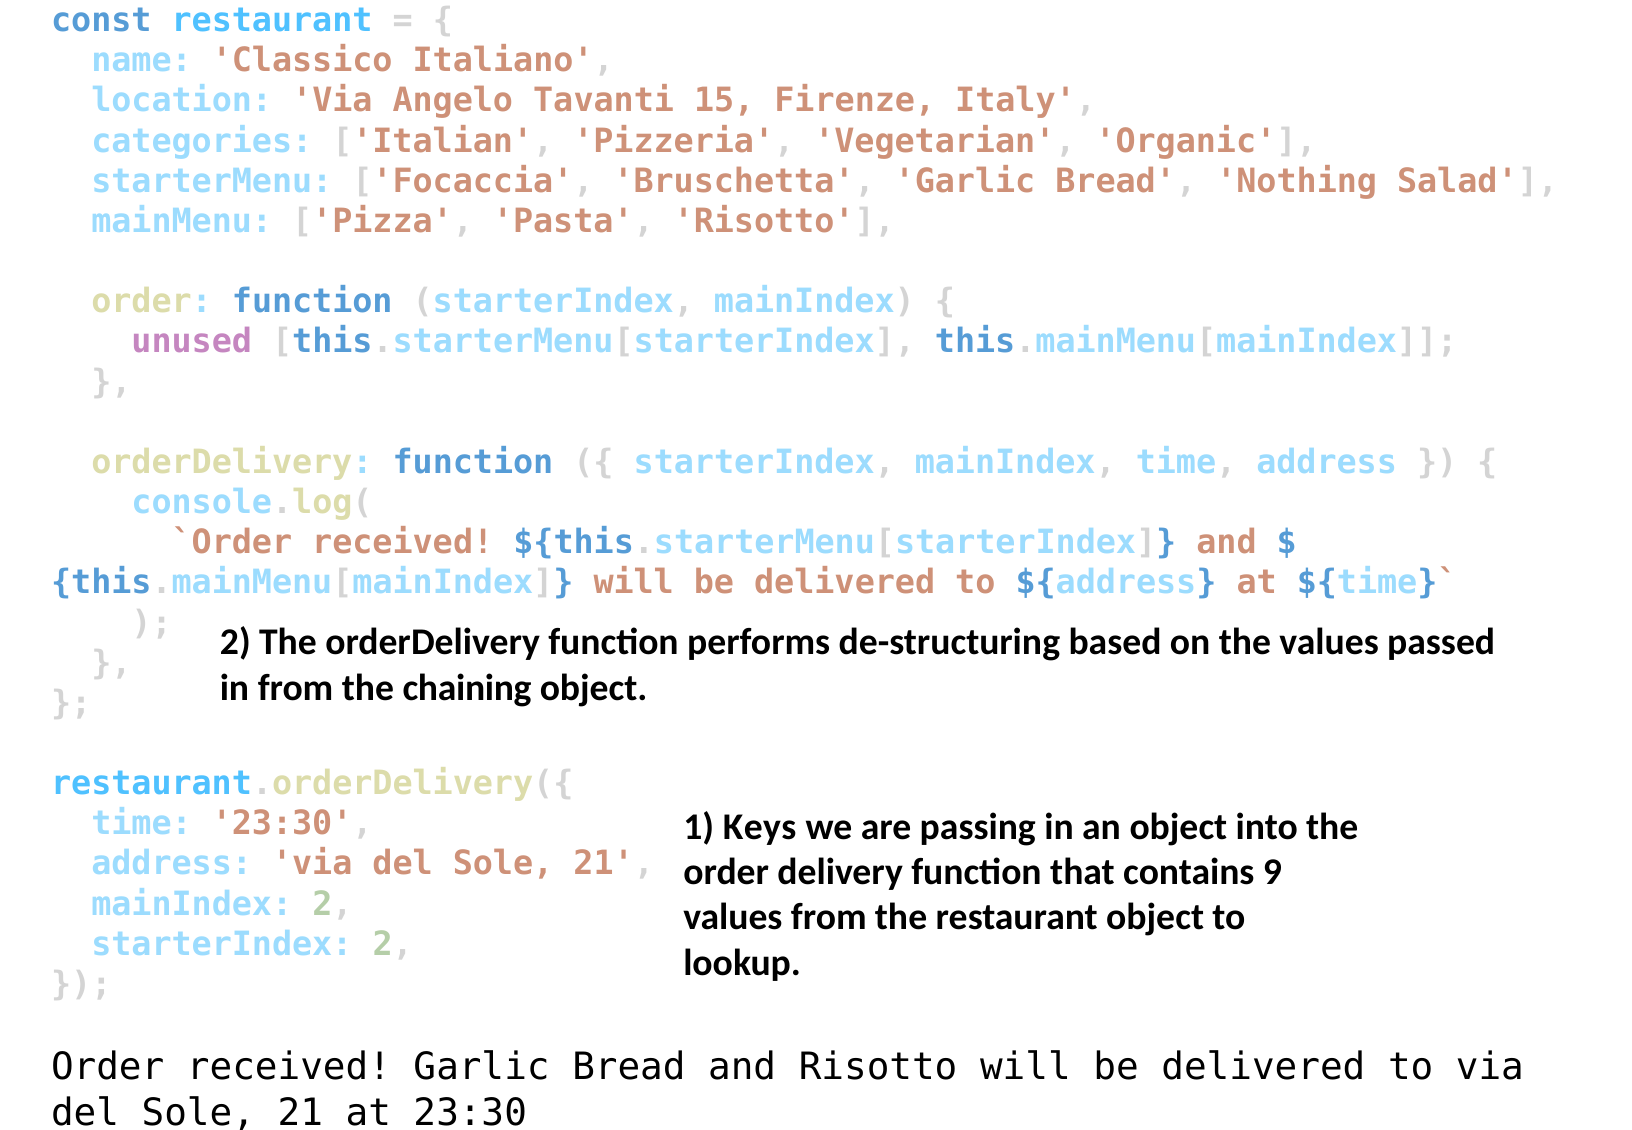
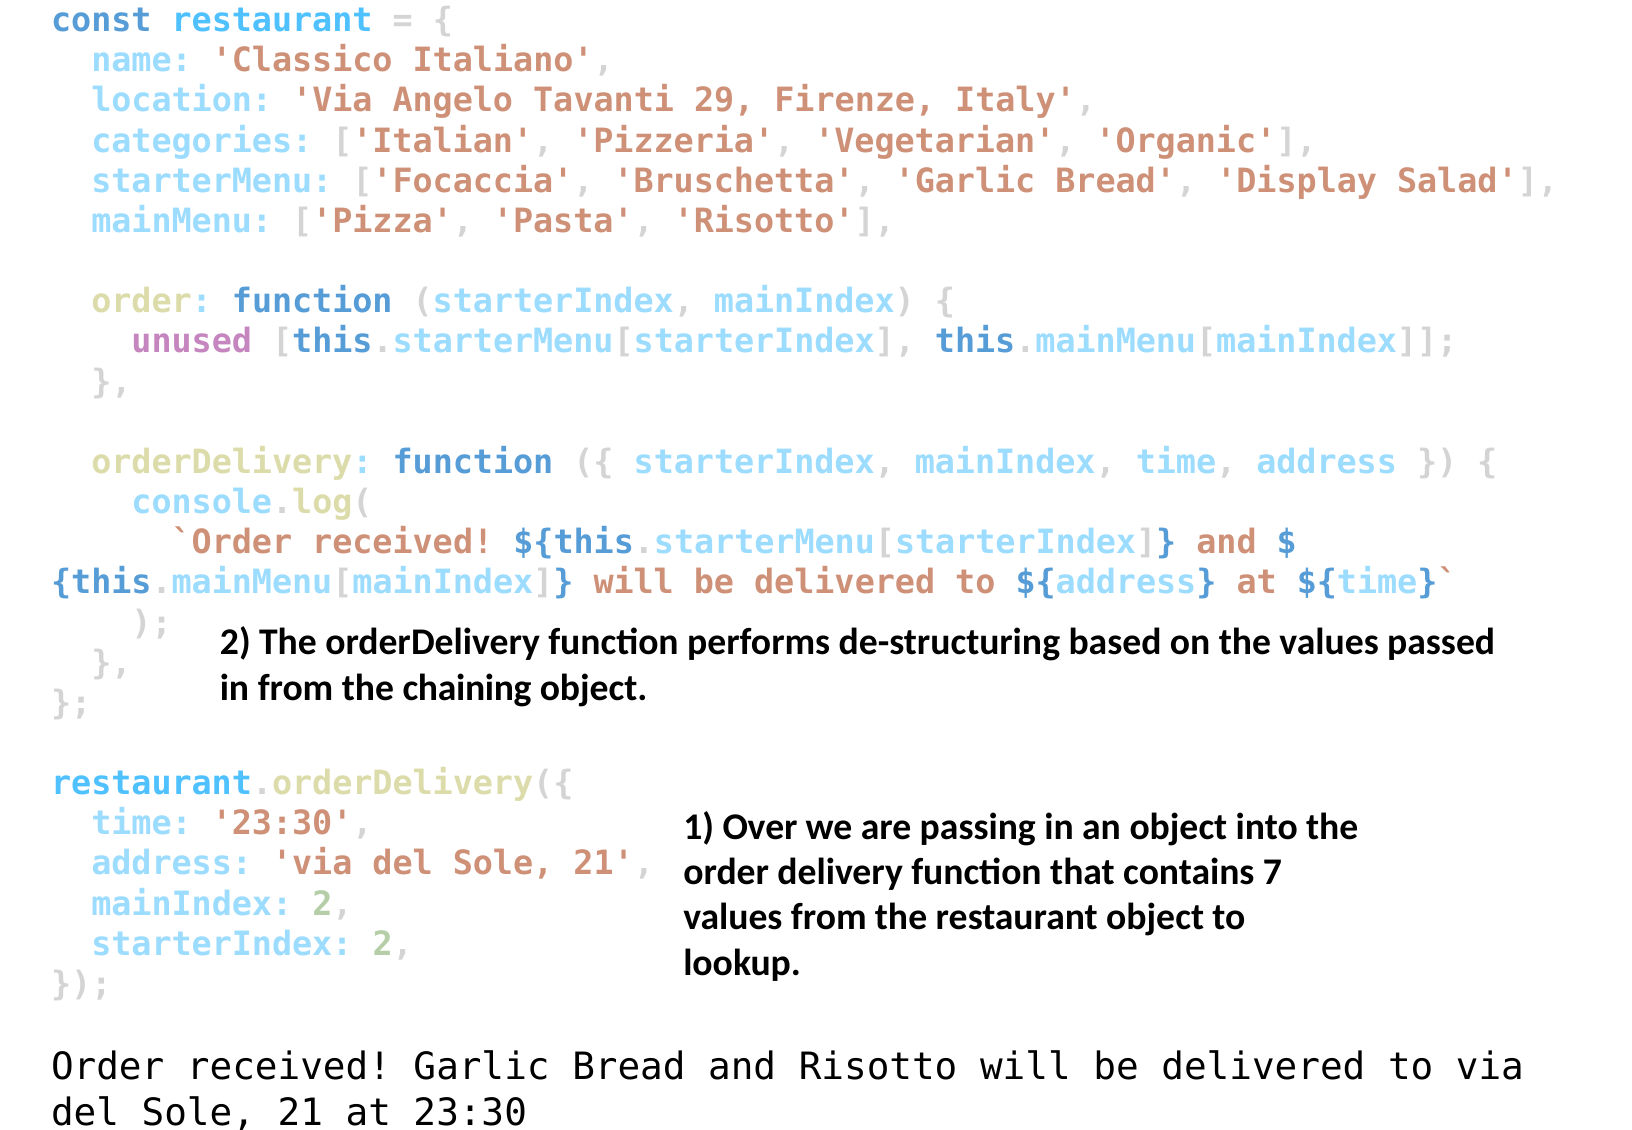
15: 15 -> 29 (724, 101)
Nothing: Nothing -> Display (1297, 181)
Keys: Keys -> Over (760, 827)
9: 9 -> 7 (1272, 872)
